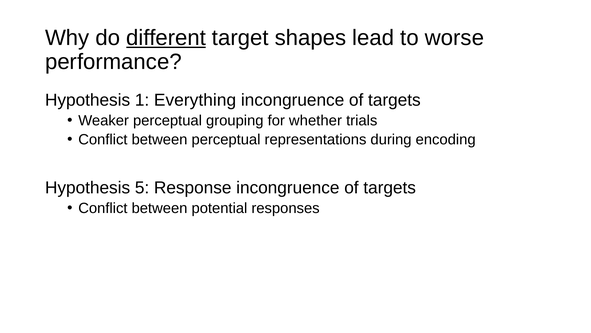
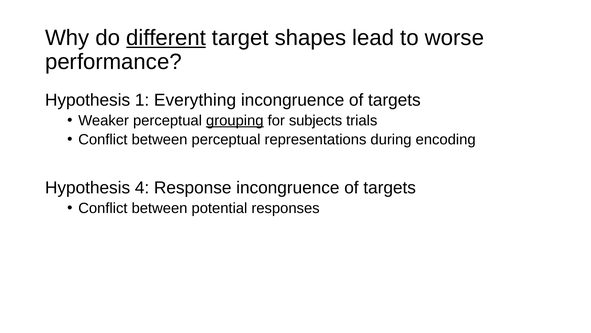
grouping underline: none -> present (235, 120)
whether: whether -> subjects (316, 120)
5: 5 -> 4 (142, 188)
